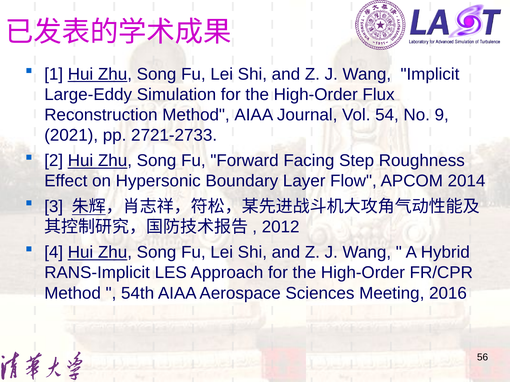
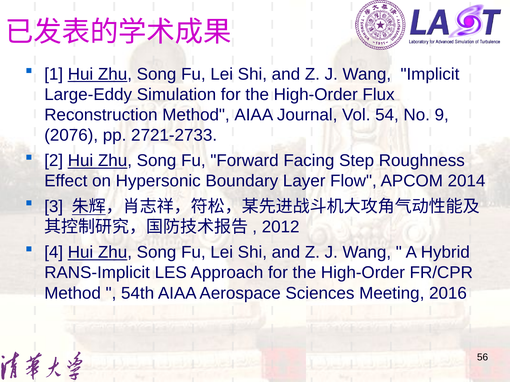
2021: 2021 -> 2076 (71, 135)
